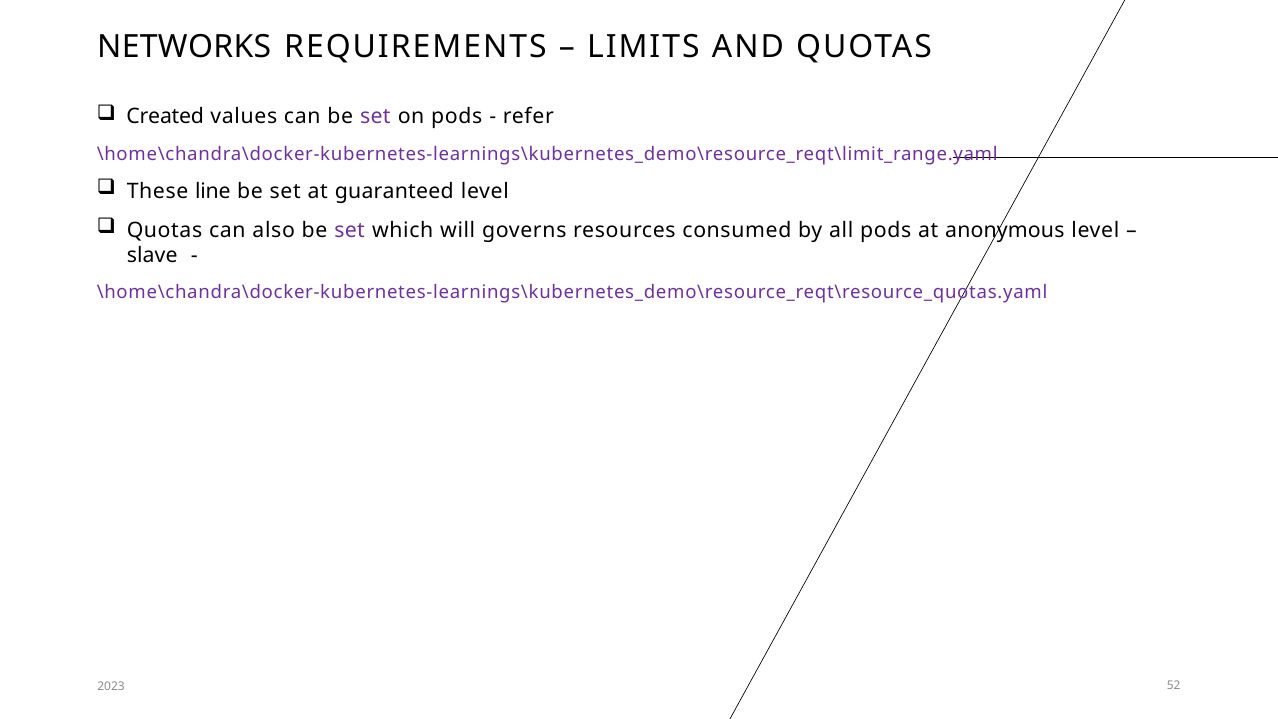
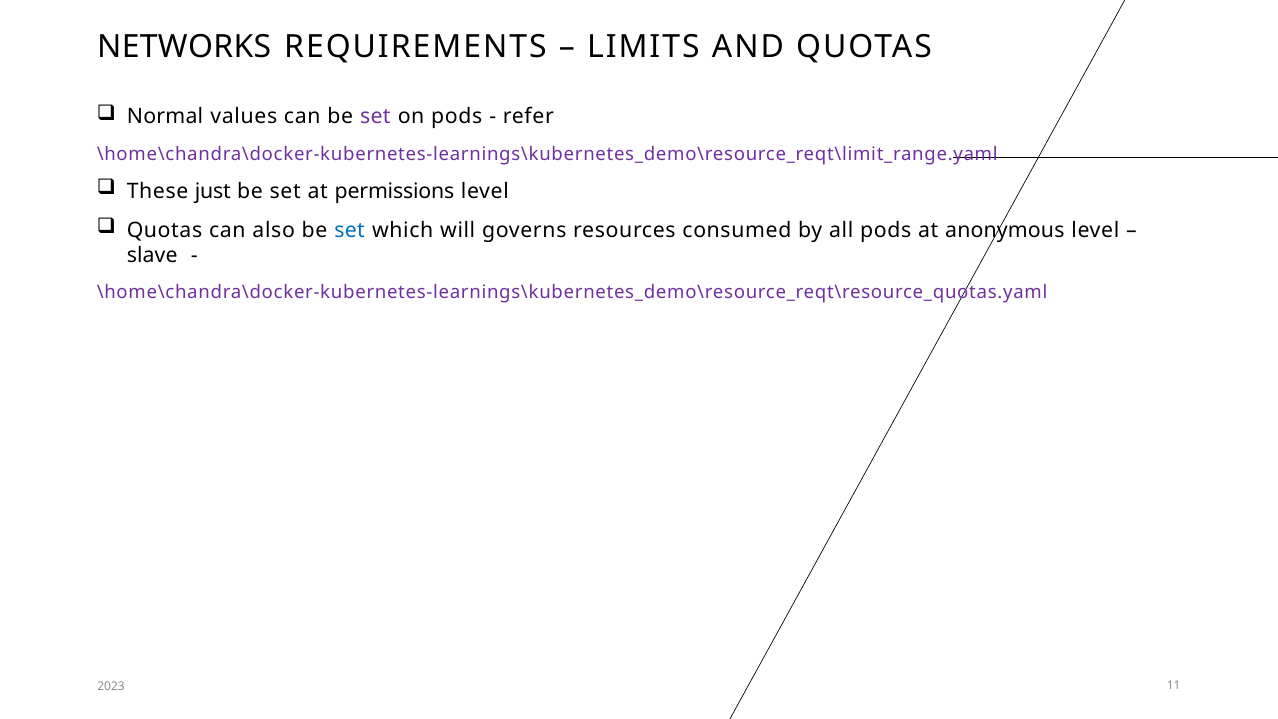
Created: Created -> Normal (165, 117)
line: line -> just (213, 191)
guaranteed: guaranteed -> permissions (394, 191)
set colour: purple -> blue (350, 230)
52: 52 -> 11 (1174, 685)
